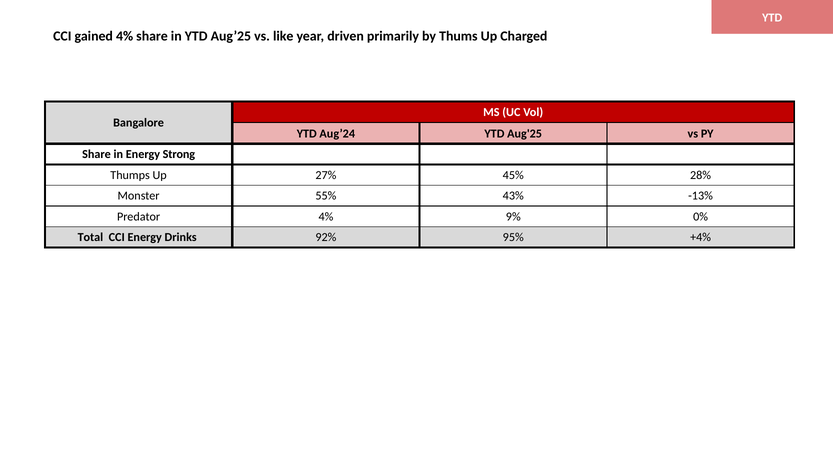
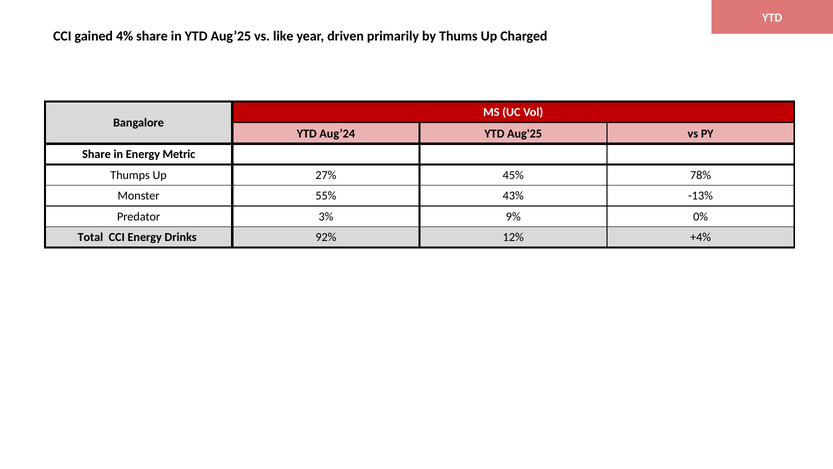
Strong: Strong -> Metric (179, 154)
28%: 28% -> 78% (701, 175)
Predator 4%: 4% -> 3% (326, 216)
95%: 95% -> 12% (513, 237)
